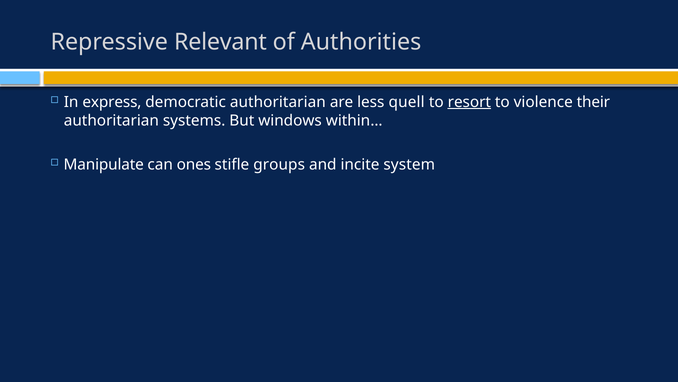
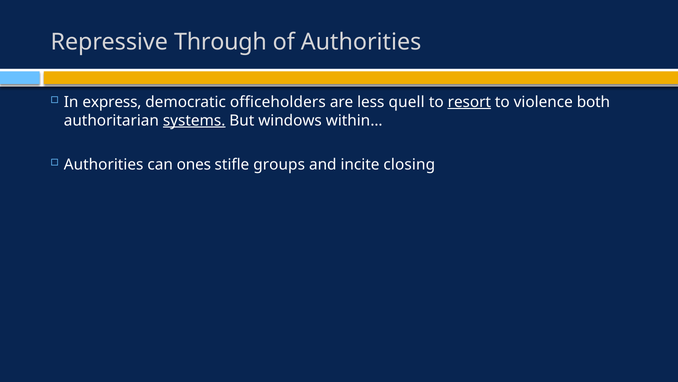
Relevant: Relevant -> Through (220, 42)
democratic authoritarian: authoritarian -> officeholders (278, 102)
their: their -> both (593, 102)
systems underline: none -> present (194, 120)
Manipulate: Manipulate -> Authorities (104, 164)
system: system -> closing (409, 164)
